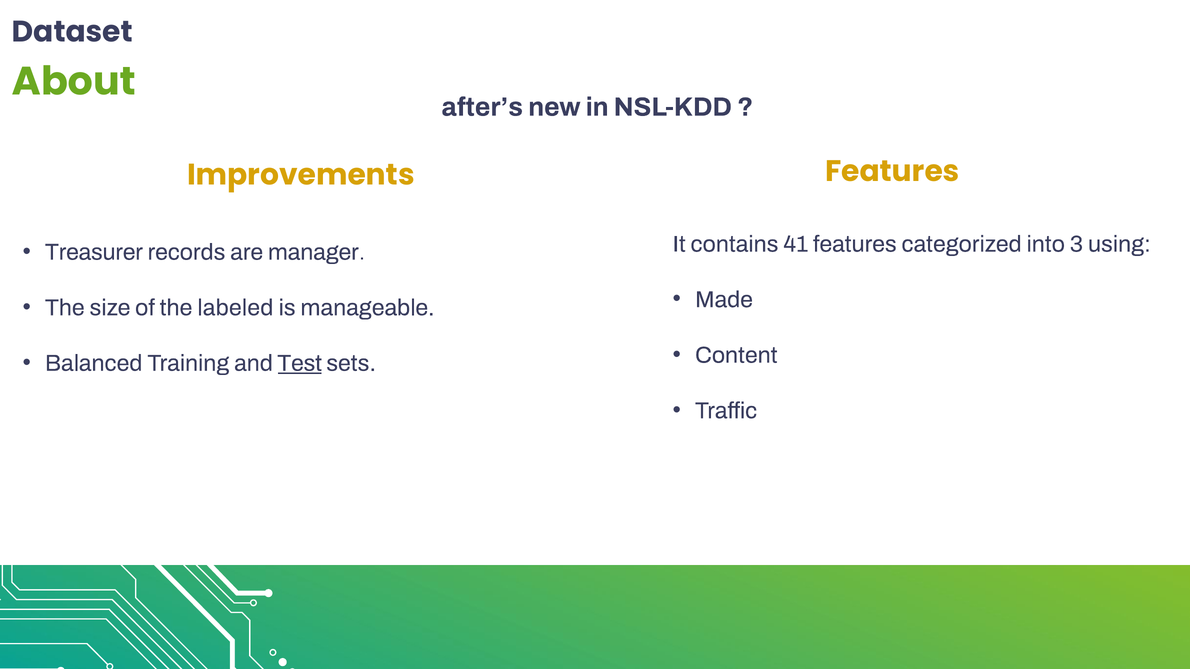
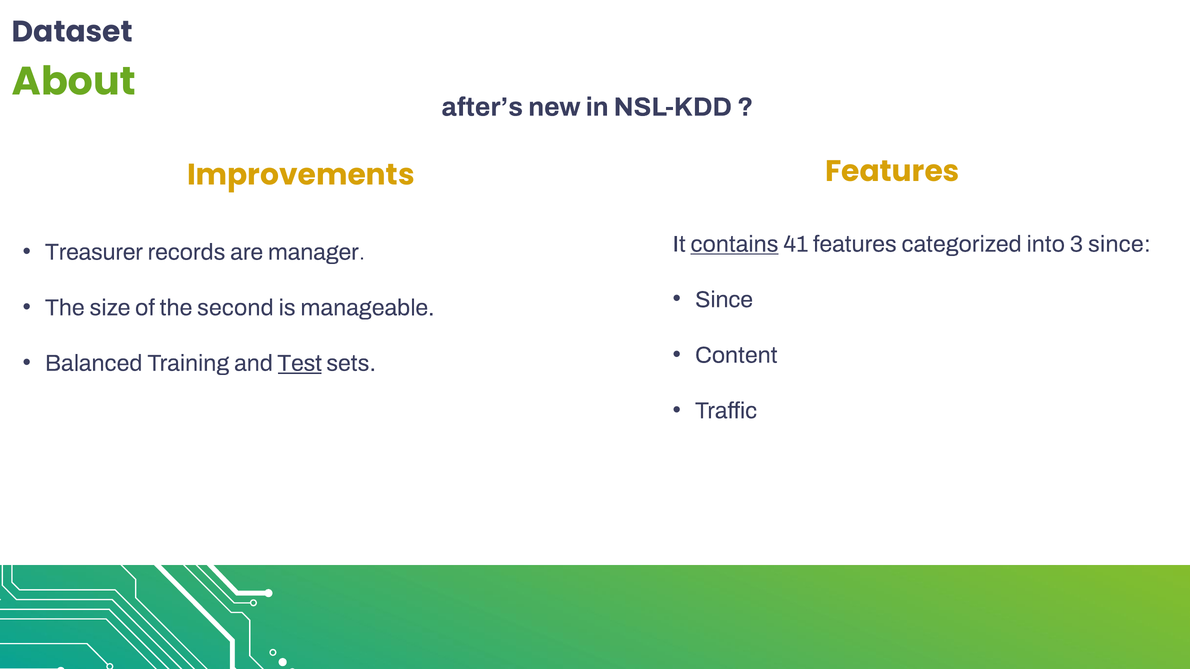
contains underline: none -> present (735, 244)
3 using: using -> since (1119, 244)
Made: Made -> Since (724, 300)
labeled: labeled -> second (235, 308)
